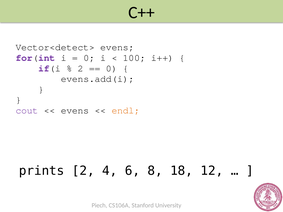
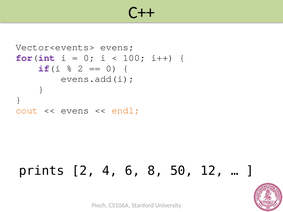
Vector<detect>: Vector<detect> -> Vector<events> (55, 47)
cout colour: purple -> orange (27, 111)
18: 18 -> 50 (182, 171)
